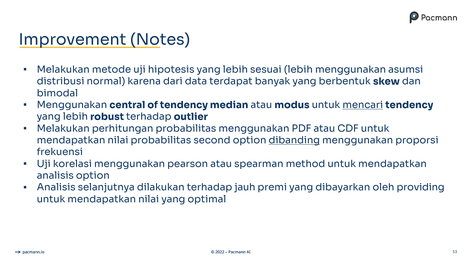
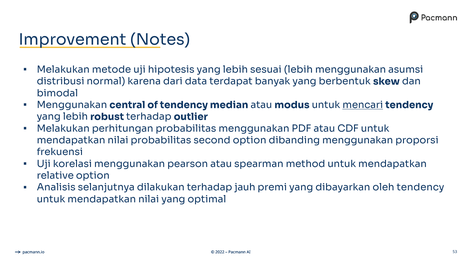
dibanding underline: present -> none (294, 141)
analisis: analisis -> relative (55, 176)
oleh providing: providing -> tendency (420, 188)
